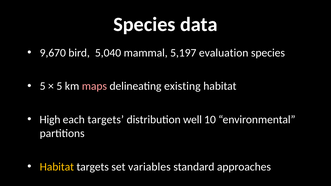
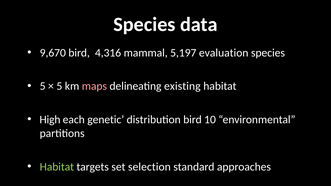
5,040: 5,040 -> 4,316 (108, 53)
each targets: targets -> genetic (106, 120)
distribution well: well -> bird (192, 120)
Habitat colour: yellow -> light green (57, 167)
variables: variables -> selection (149, 167)
